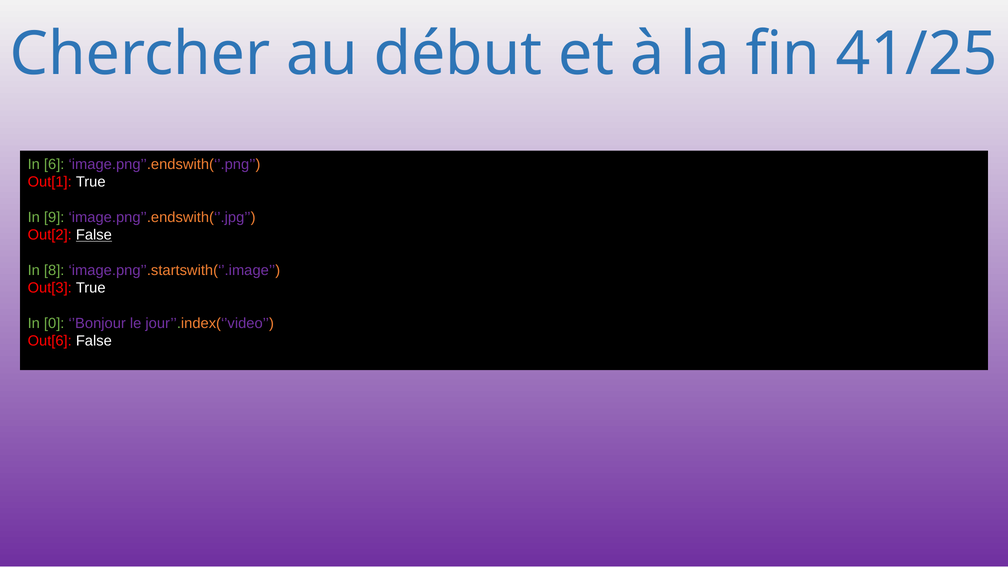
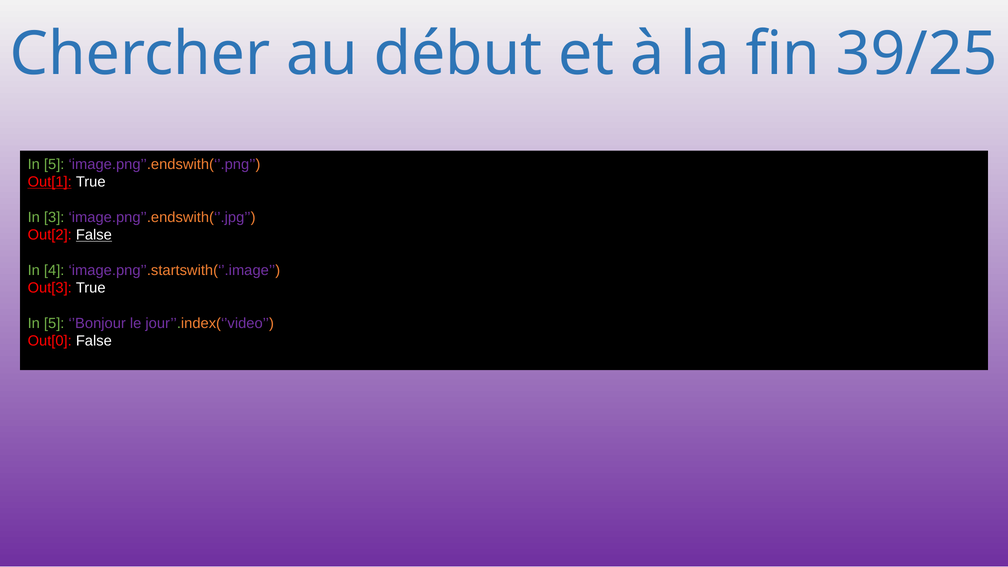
41/25: 41/25 -> 39/25 (917, 54)
6: 6 -> 5 (54, 164)
Out[1 underline: none -> present (50, 182)
9: 9 -> 3 (54, 217)
8: 8 -> 4 (54, 270)
0: 0 -> 5 (54, 323)
Out[6: Out[6 -> Out[0 (50, 341)
